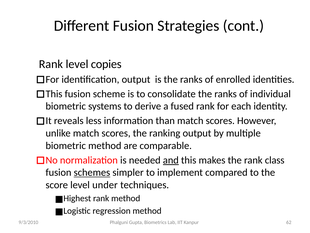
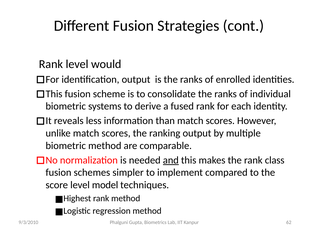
copies: copies -> would (106, 64)
schemes underline: present -> none (92, 172)
under: under -> model (105, 185)
